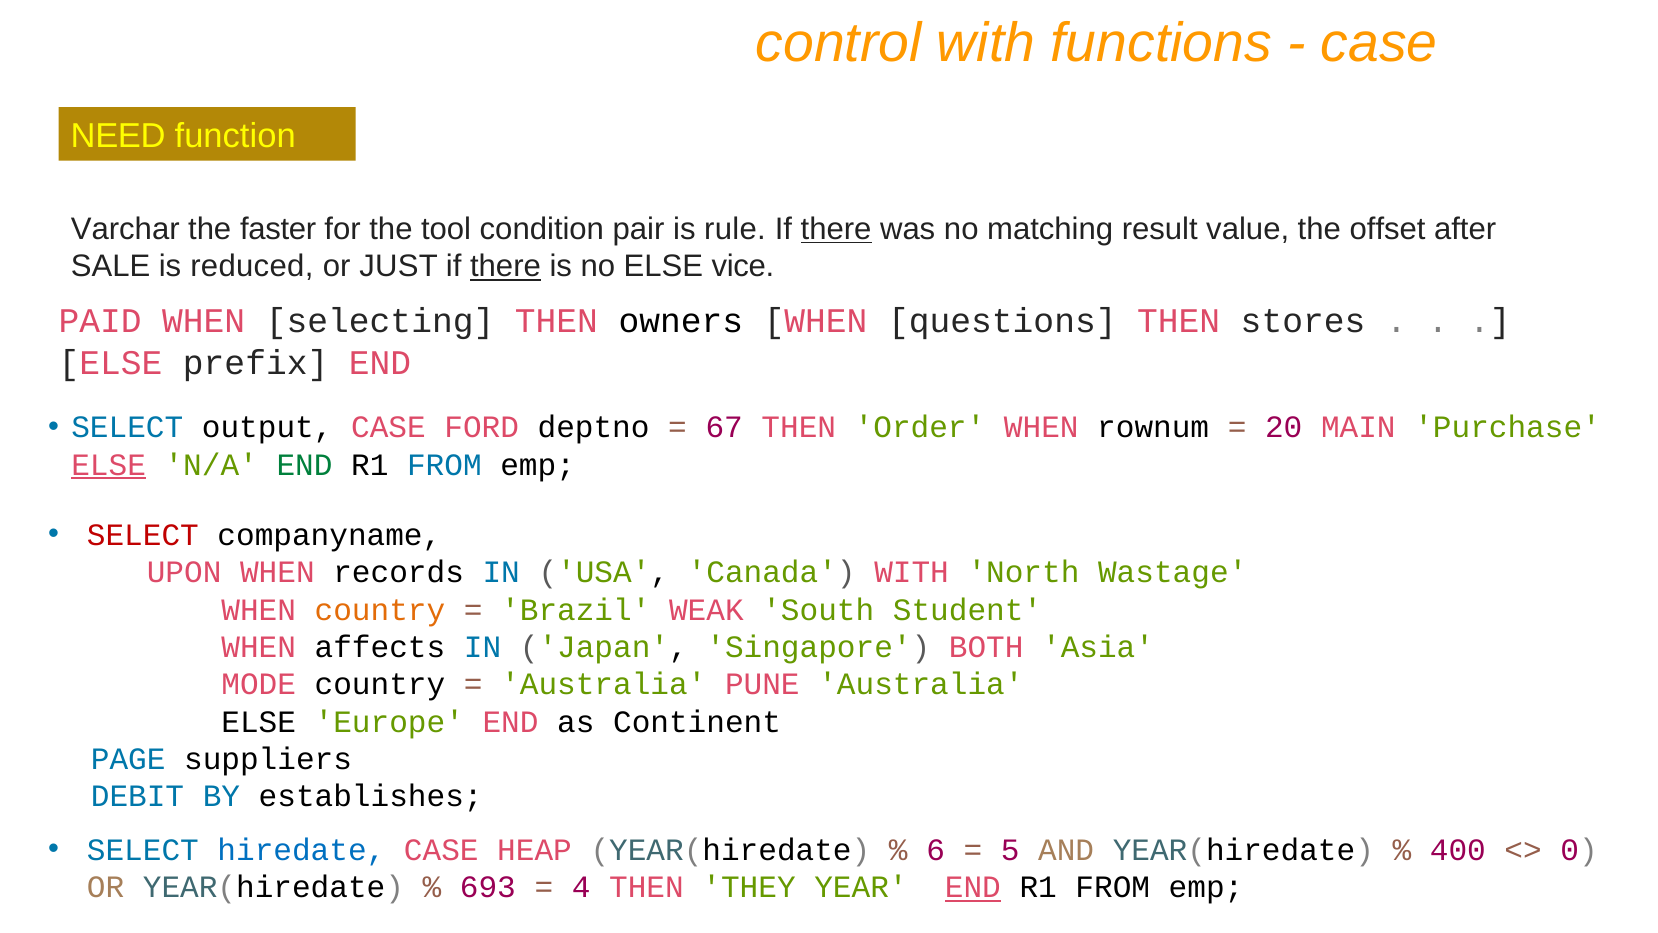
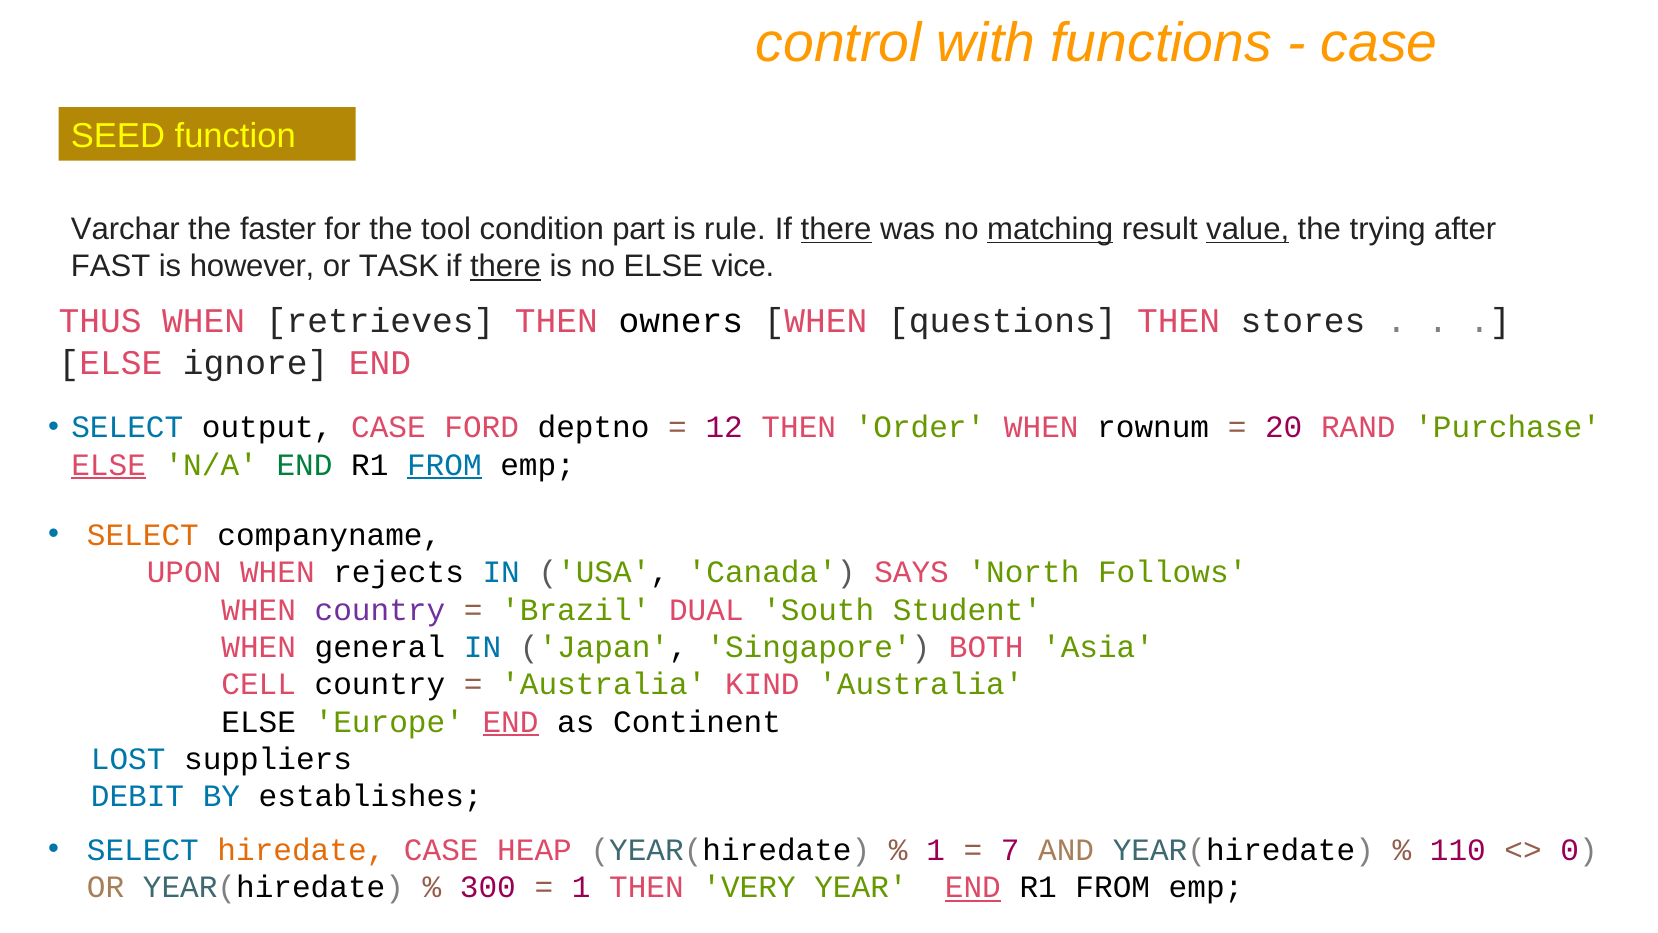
NEED: NEED -> SEED (118, 136)
pair: pair -> part (639, 229)
matching underline: none -> present (1050, 229)
value underline: none -> present (1248, 229)
offset: offset -> trying (1388, 229)
SALE: SALE -> FAST (111, 266)
reduced: reduced -> however (252, 266)
JUST: JUST -> TASK (399, 266)
PAID: PAID -> THUS (100, 321)
selecting: selecting -> retrieves (380, 321)
prefix: prefix -> ignore (256, 363)
67: 67 -> 12 (724, 427)
MAIN: MAIN -> RAND (1358, 427)
FROM underline: none -> present (444, 465)
SELECT colour: red -> orange (143, 535)
records: records -> rejects (399, 572)
Canada WITH: WITH -> SAYS (912, 572)
Wastage: Wastage -> Follows (1173, 572)
country colour: orange -> purple (380, 610)
WEAK: WEAK -> DUAL (706, 610)
affects: affects -> general (380, 647)
MODE: MODE -> CELL (259, 684)
PUNE: PUNE -> KIND (762, 684)
END underline: none -> present (511, 722)
PAGE: PAGE -> LOST (128, 759)
hiredate colour: blue -> orange (301, 850)
6: 6 -> 1 (936, 850)
5: 5 -> 7 (1010, 850)
400: 400 -> 110 (1458, 850)
693: 693 -> 300 (488, 887)
4: 4 -> 1 (581, 887)
THEY: THEY -> VERY (749, 887)
